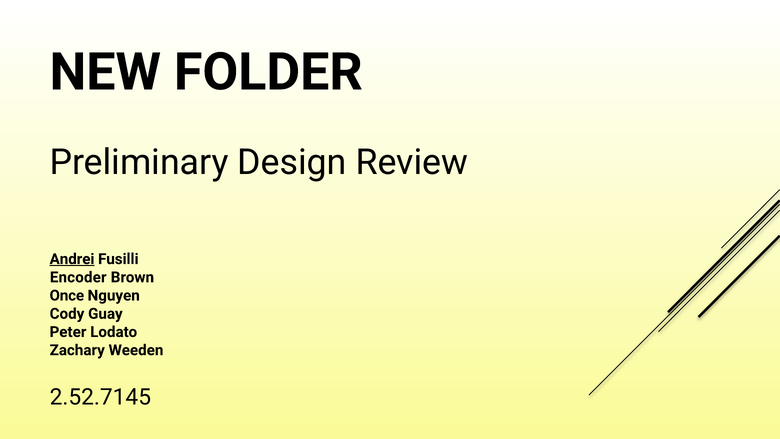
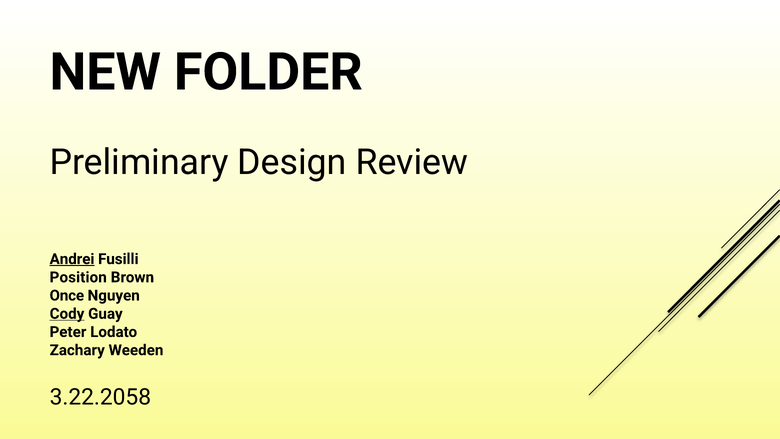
Encoder: Encoder -> Position (78, 277)
Cody underline: none -> present (67, 314)
2.52.7145: 2.52.7145 -> 3.22.2058 (100, 397)
